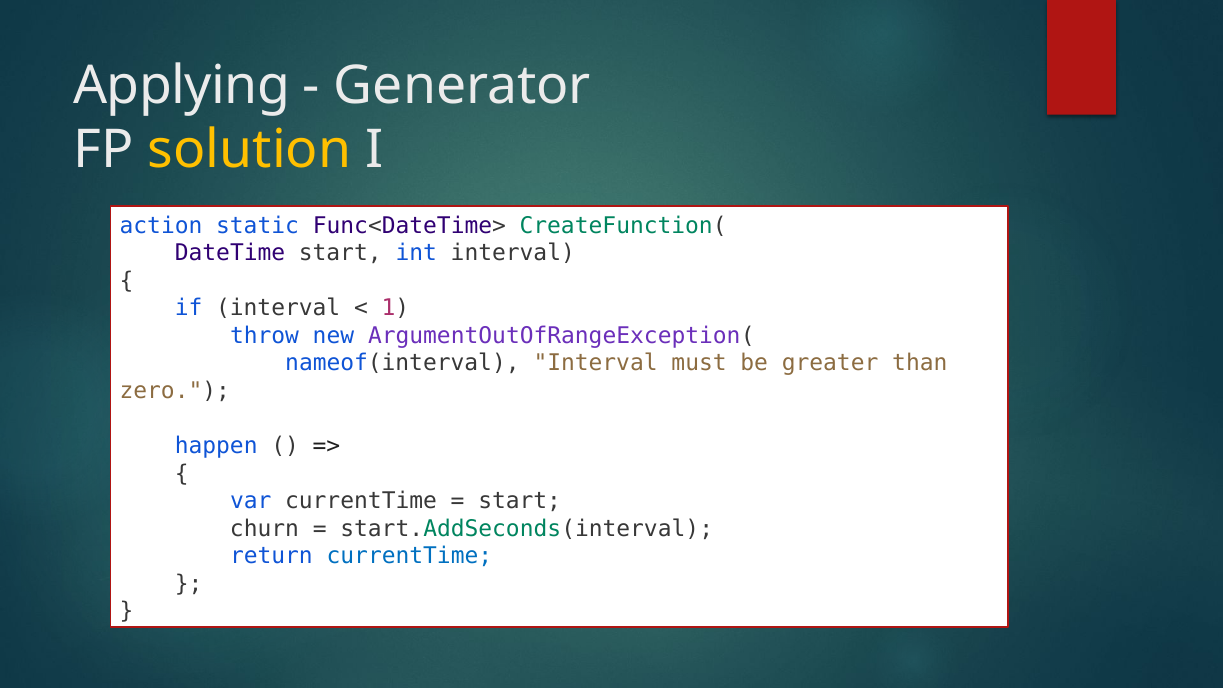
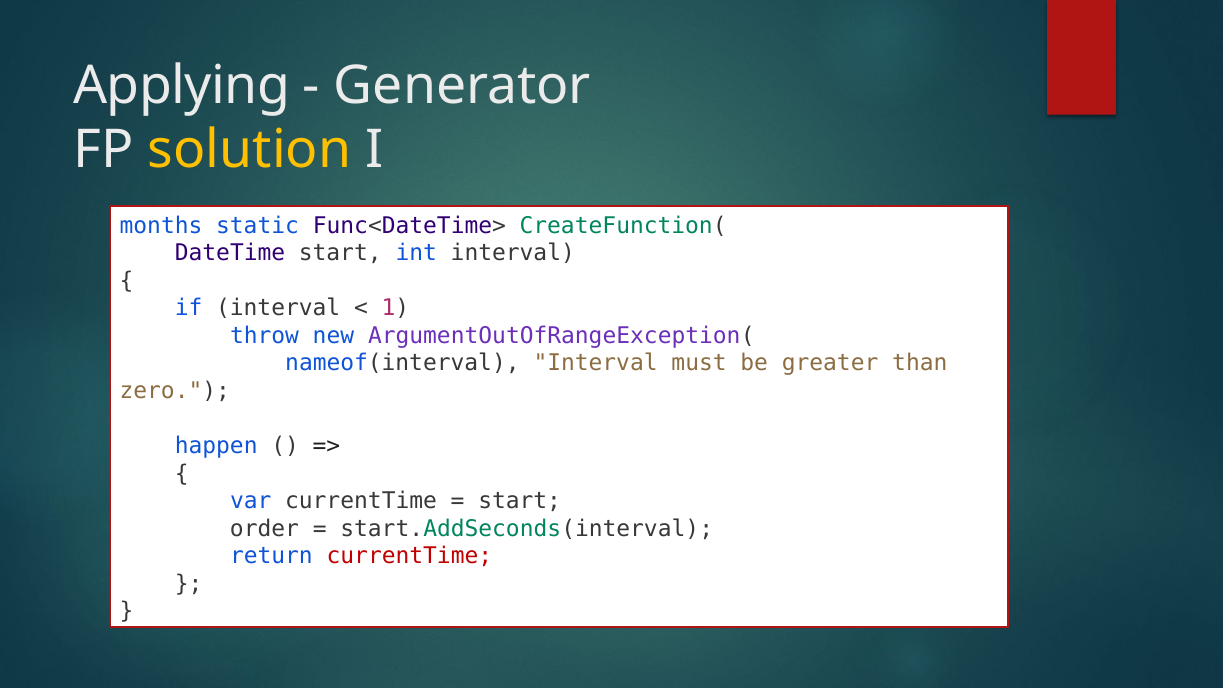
action: action -> months (161, 226)
churn: churn -> order (264, 528)
currentTime colour: blue -> red (409, 556)
